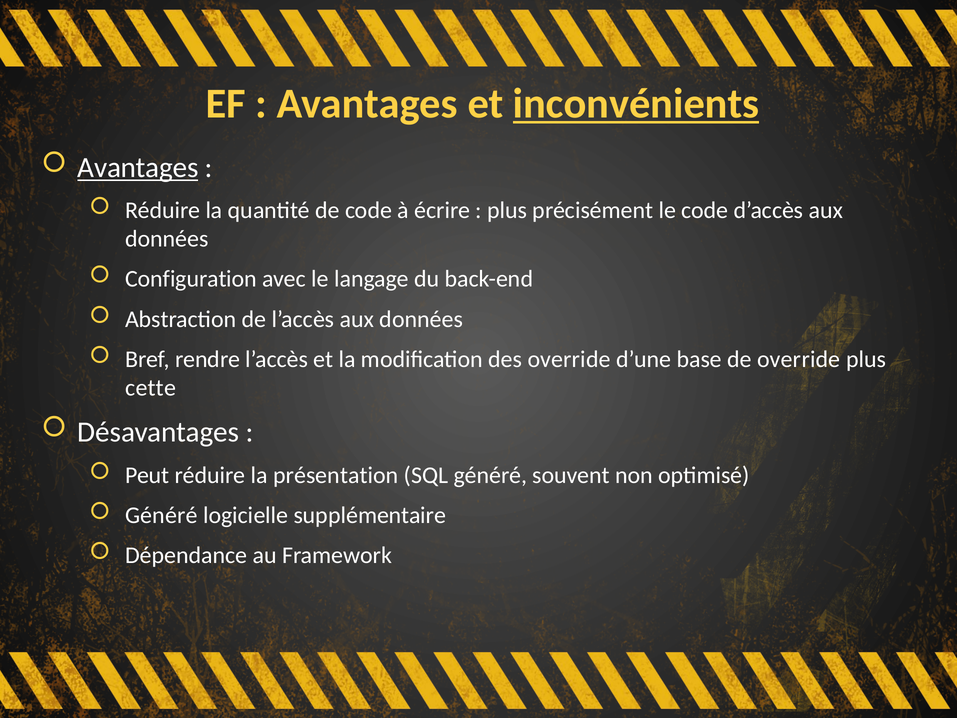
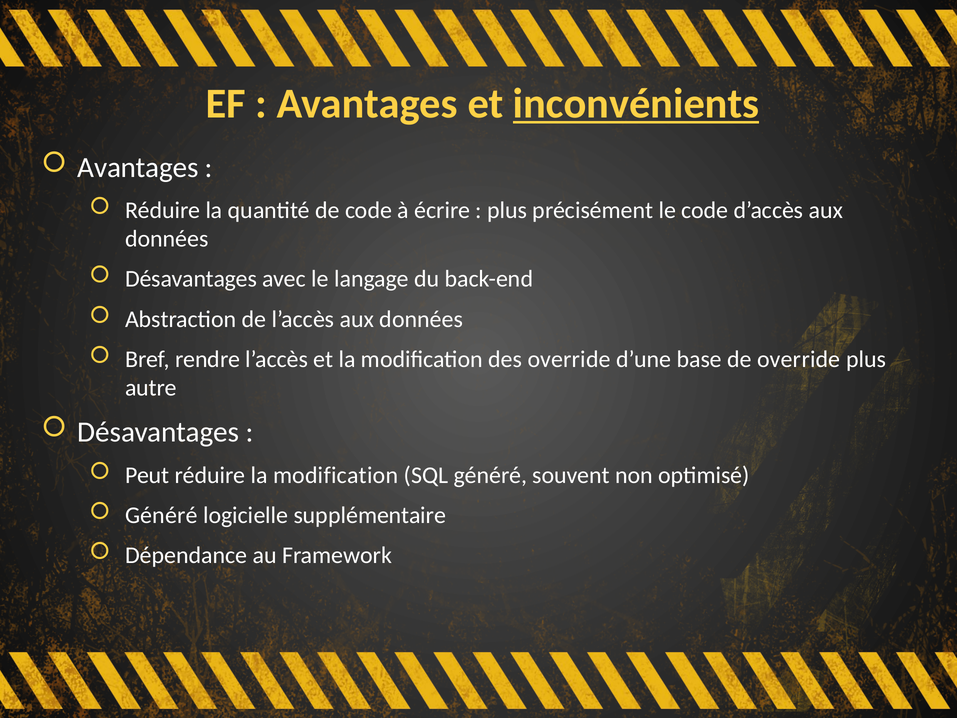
Avantages underline: present -> none (138, 168)
Configuration: Configuration -> Désavantages (191, 279)
cette: cette -> autre (151, 388)
réduire la présentation: présentation -> modification (336, 475)
